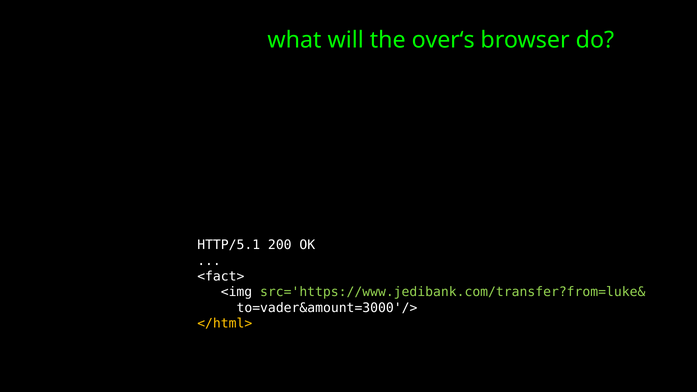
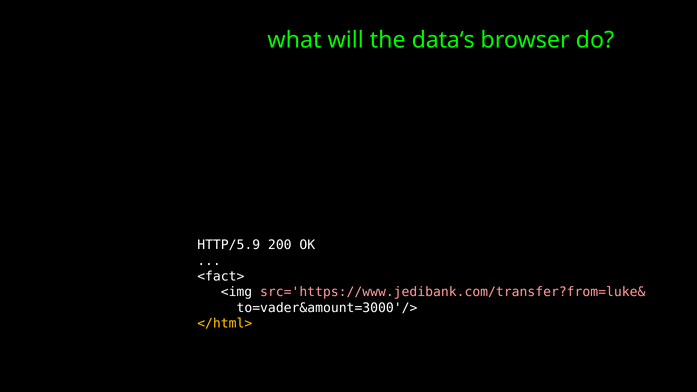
over‘s: over‘s -> data‘s (443, 40)
HTTP/5.1: HTTP/5.1 -> HTTP/5.9 (229, 245)
src='https://www.jedibank.com/transfer?from=luke& colour: light green -> pink (453, 292)
